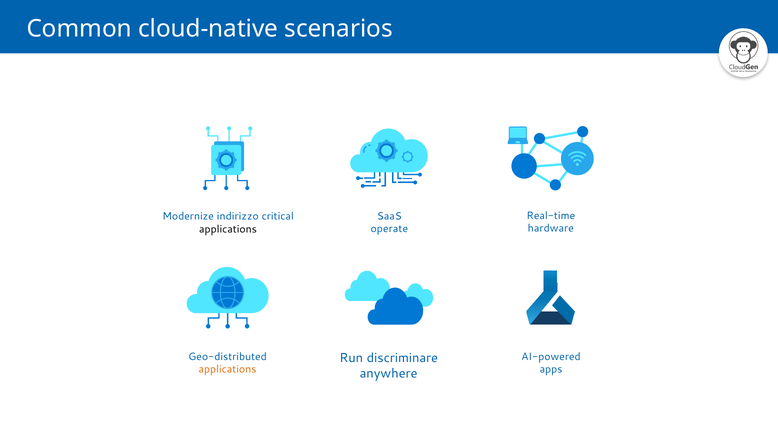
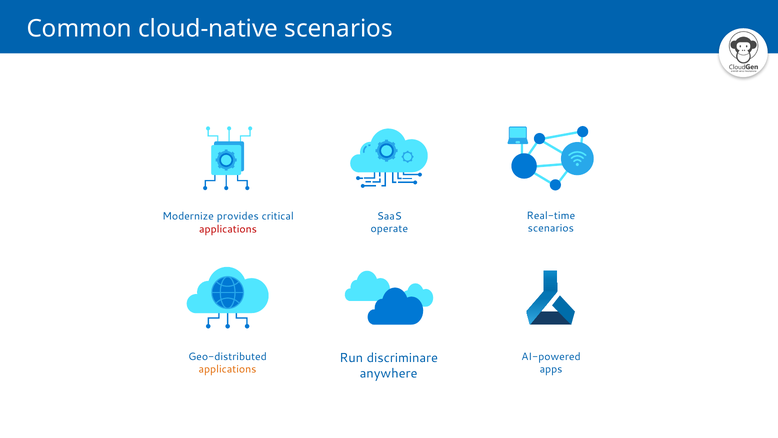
indirizzo: indirizzo -> provides (238, 216)
hardware: hardware -> scenarios (551, 228)
applications colour: black -> red (228, 229)
